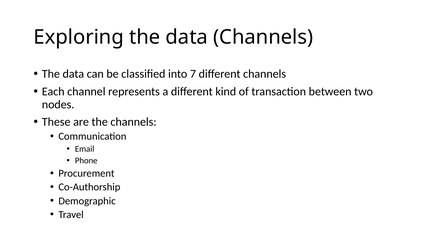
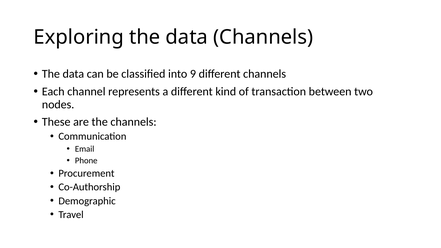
7: 7 -> 9 (193, 74)
